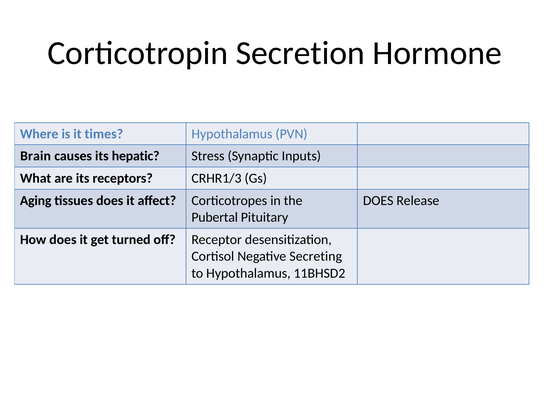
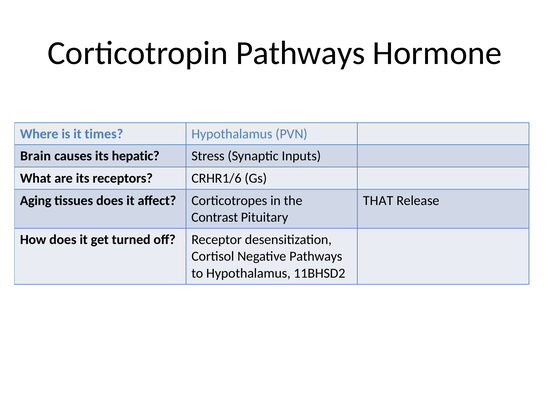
Corticotropin Secretion: Secretion -> Pathways (300, 53)
CRHR1/3: CRHR1/3 -> CRHR1/6 (216, 179)
DOES: DOES -> THAT (378, 201)
Pubertal: Pubertal -> Contrast (215, 218)
Negative Secreting: Secreting -> Pathways (316, 257)
